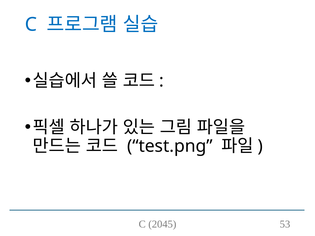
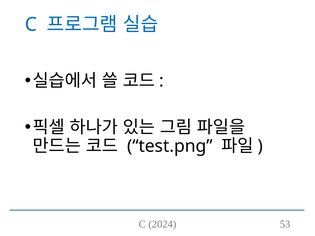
2045: 2045 -> 2024 (162, 224)
